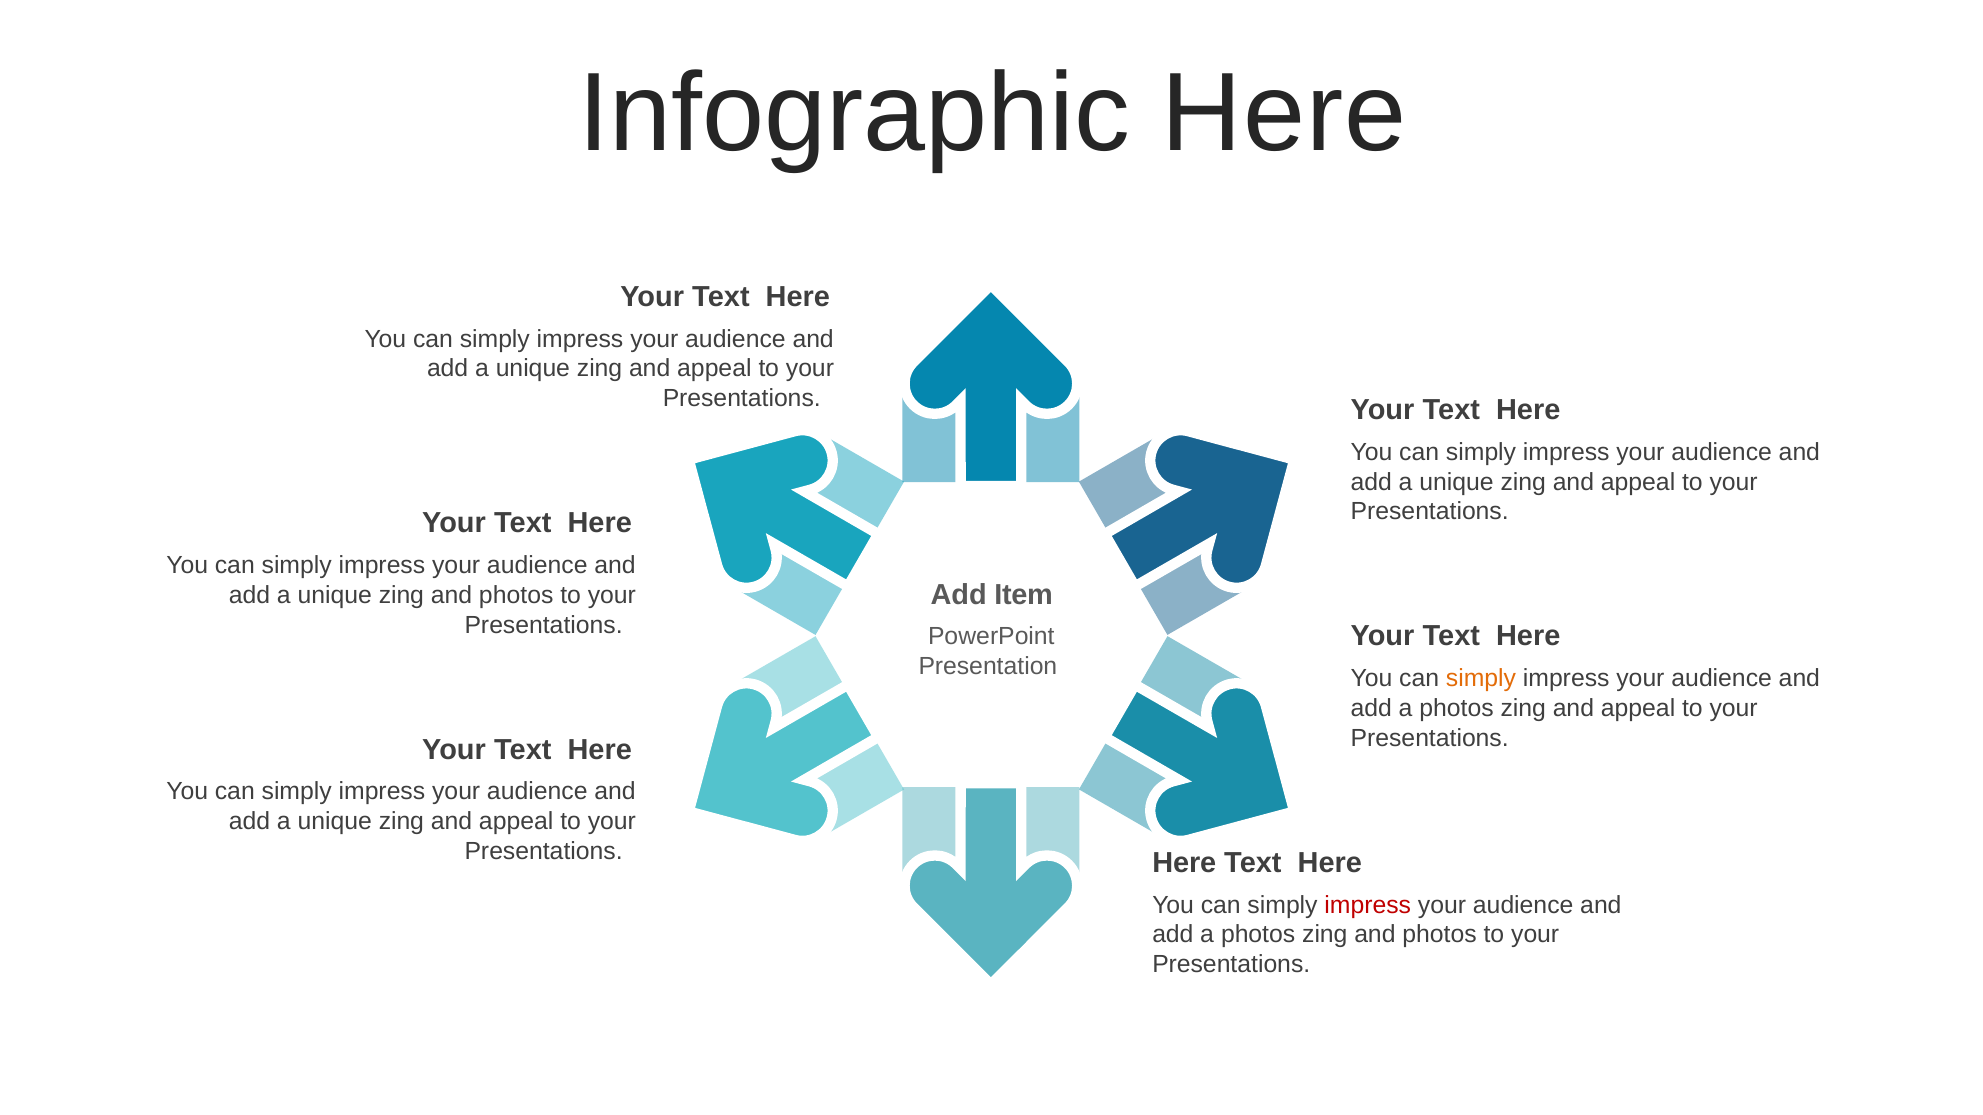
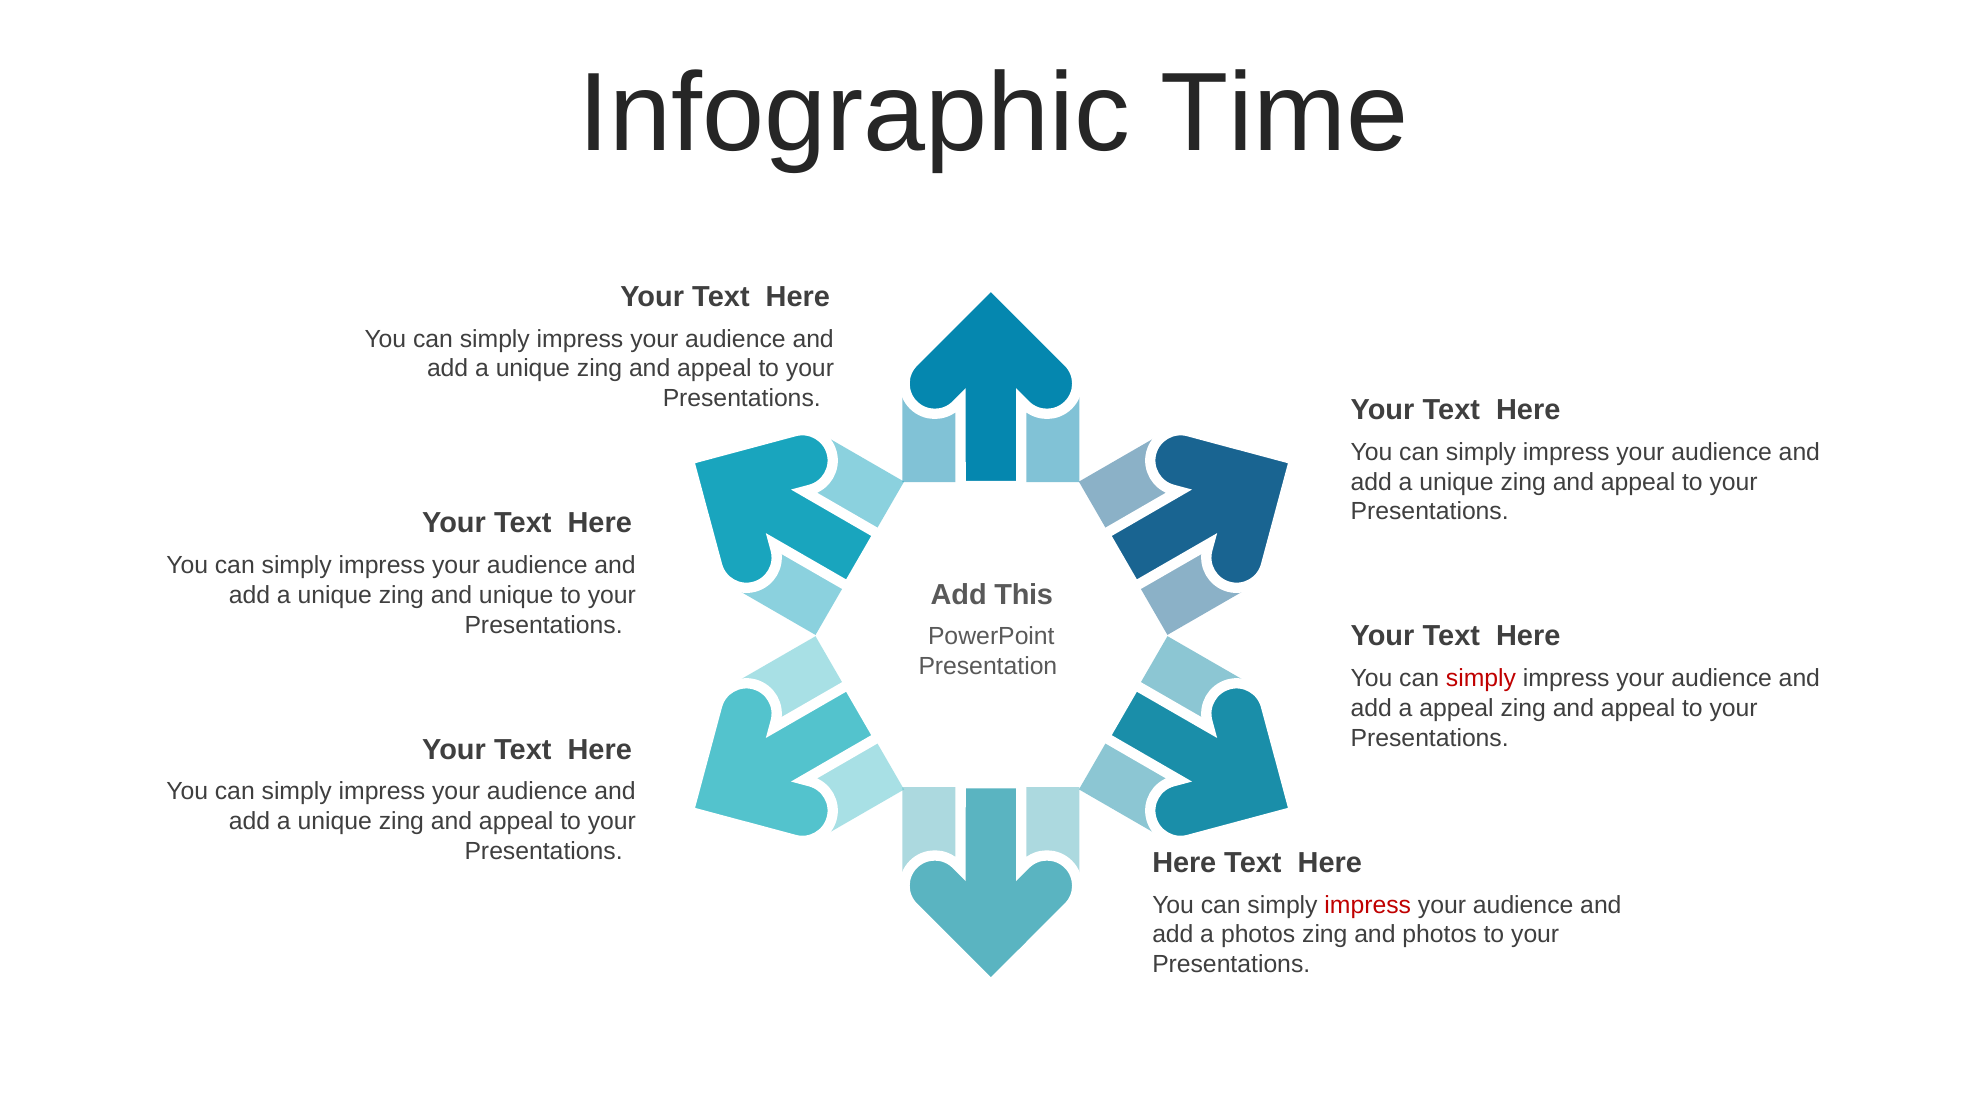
Infographic Here: Here -> Time (1285, 113)
Item: Item -> This (1024, 596)
unique zing and photos: photos -> unique (516, 595)
simply colour: orange -> red (1481, 679)
photos: photos -> appeal (1457, 709)
